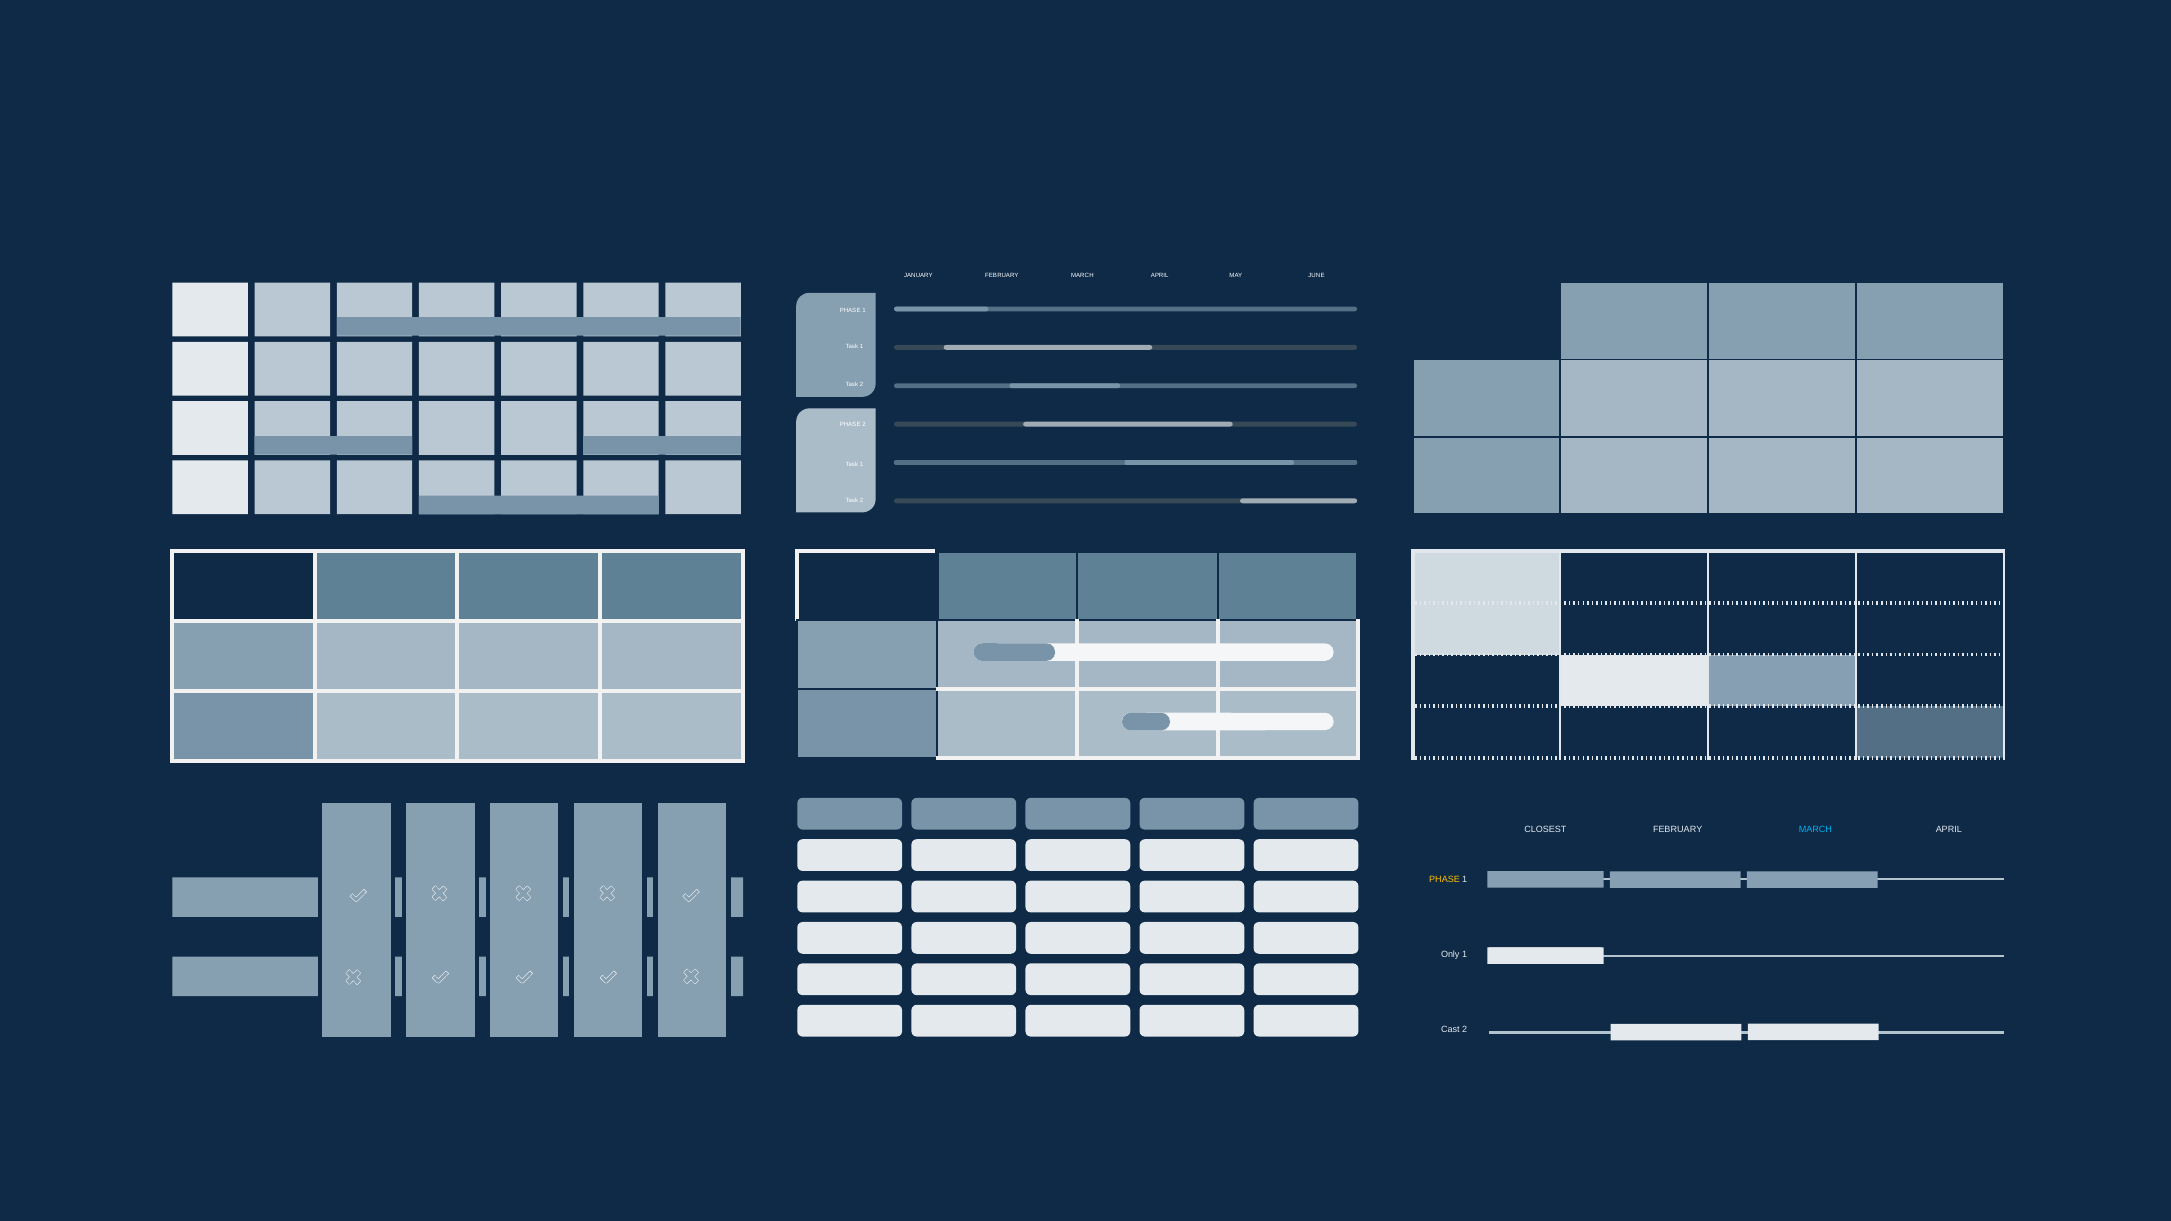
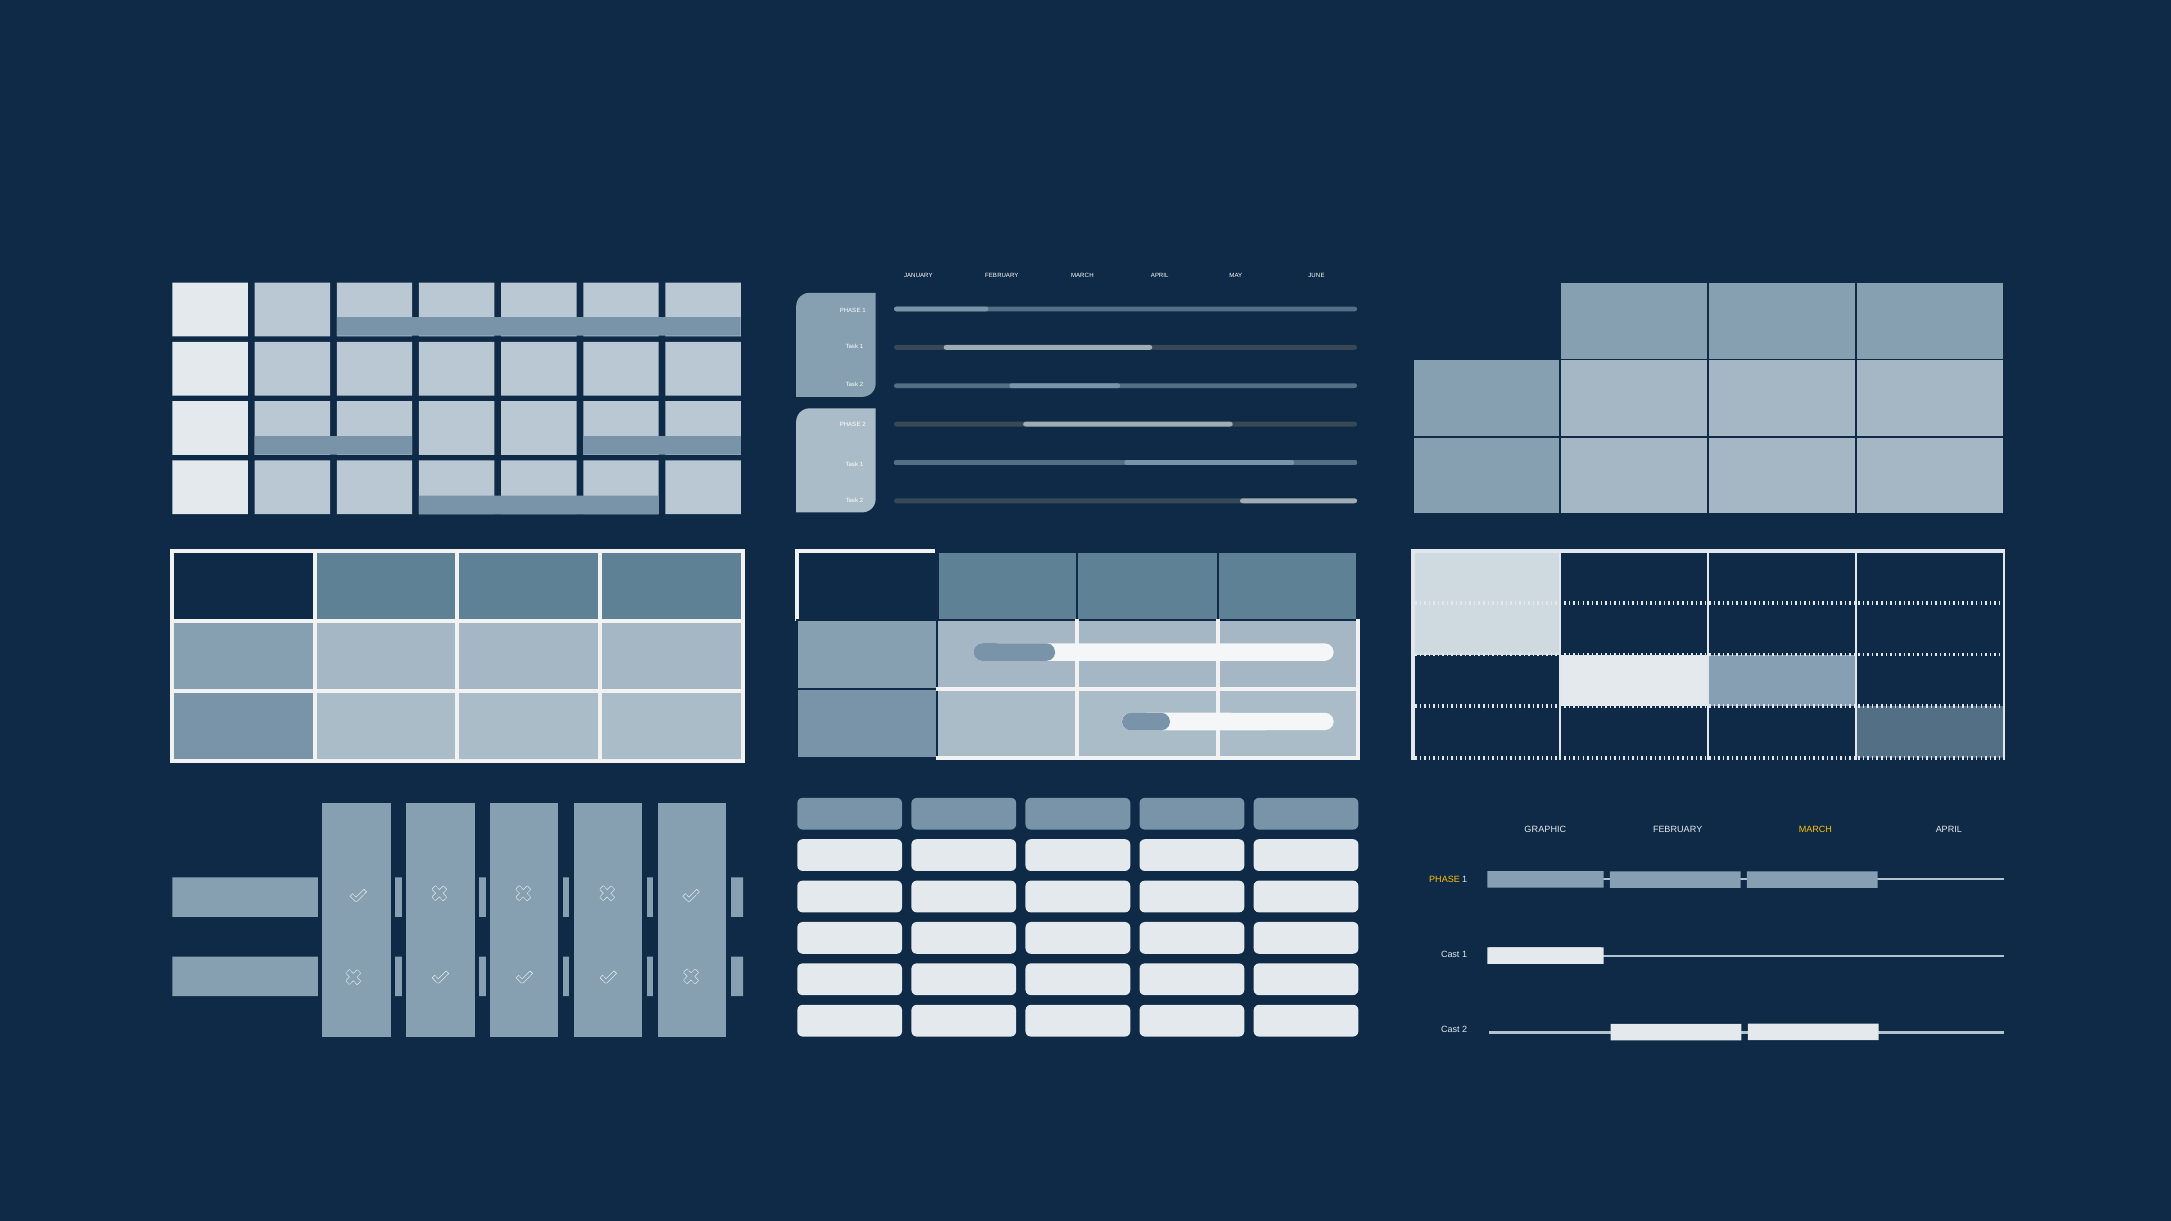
CLOSEST: CLOSEST -> GRAPHIC (1545, 830)
MARCH colour: light blue -> yellow (1815, 830)
Only: Only -> Cast (1450, 955)
